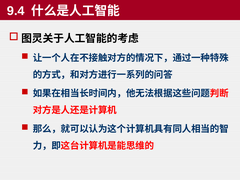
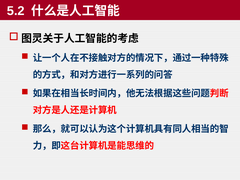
9.4: 9.4 -> 5.2 (16, 11)
